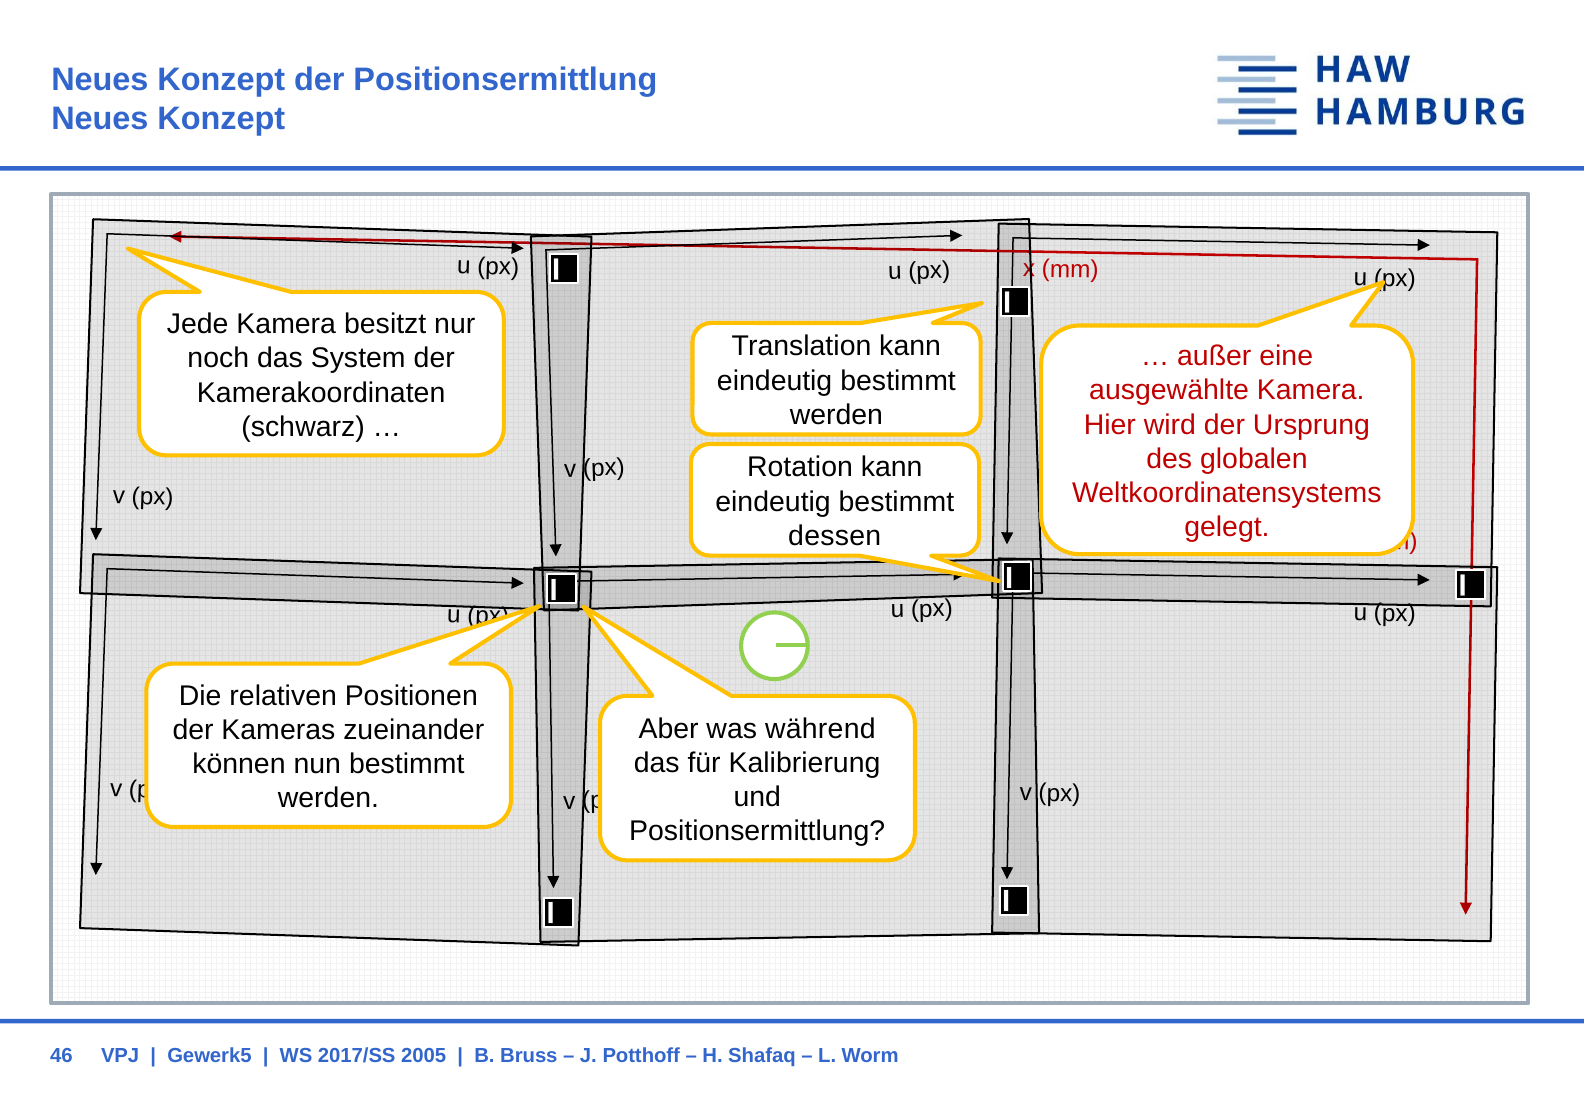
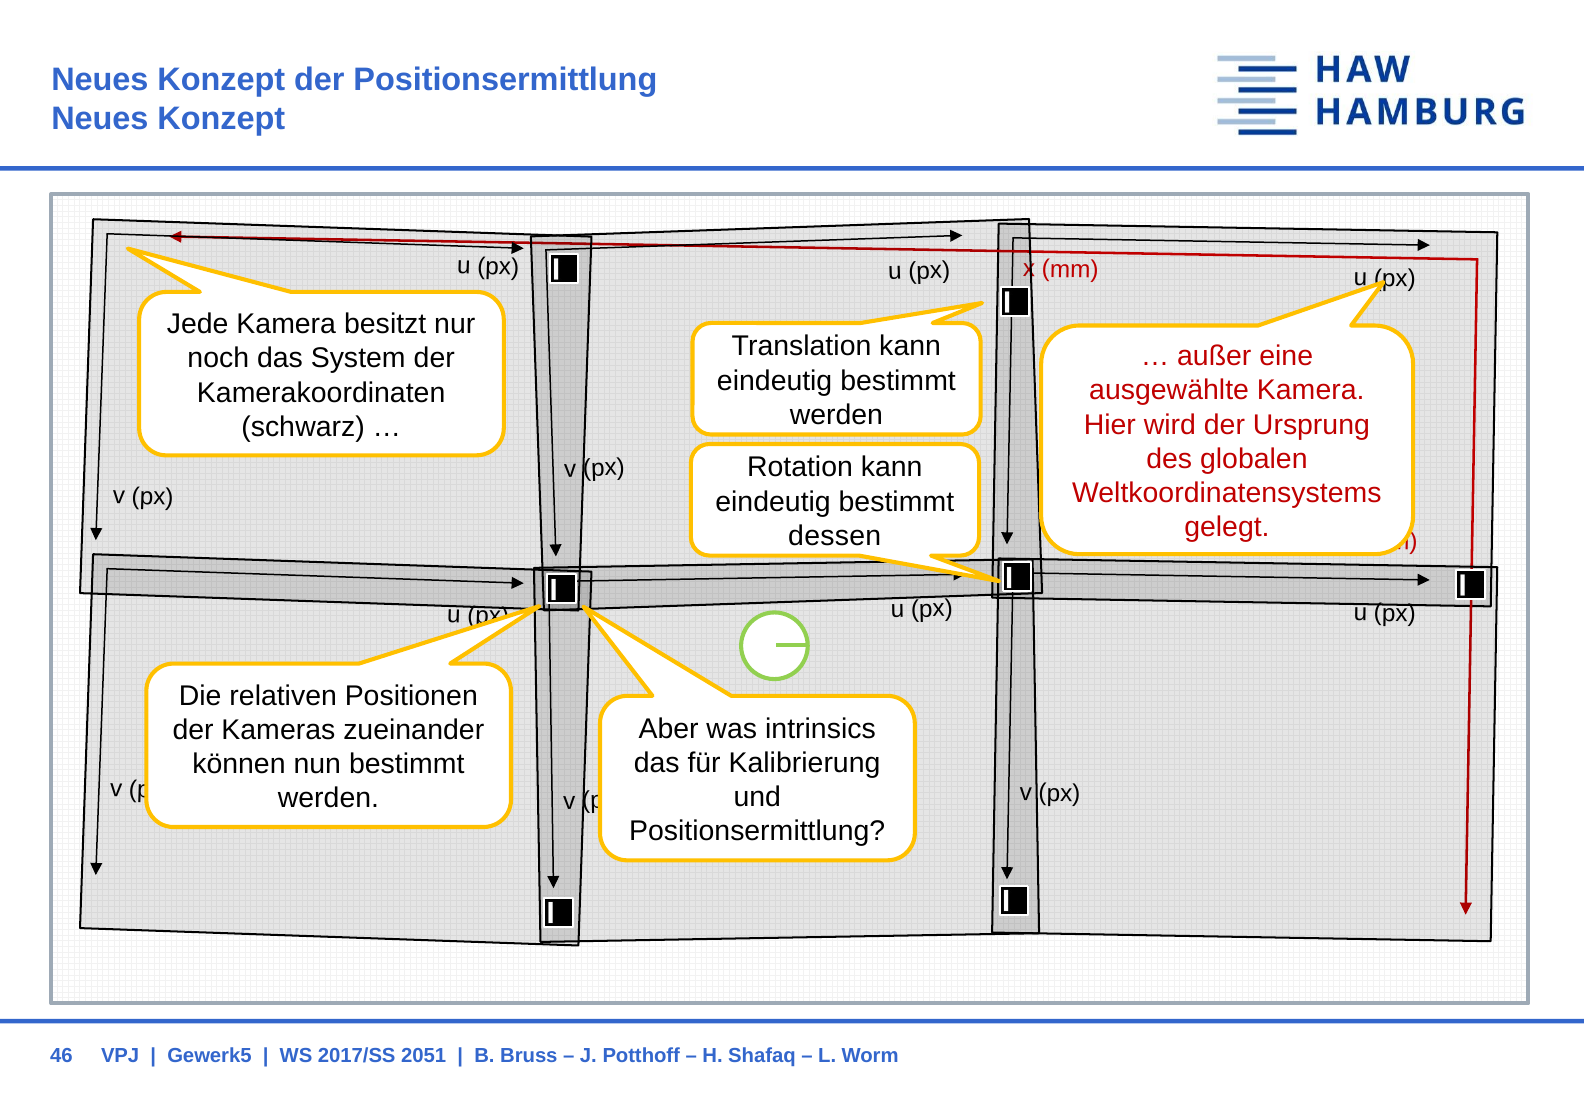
während: während -> intrinsics (820, 729)
2005: 2005 -> 2051 (424, 1056)
